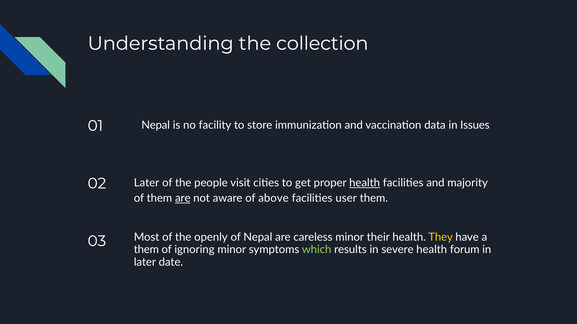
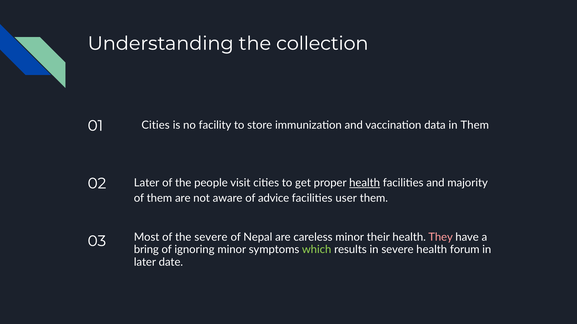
01 Nepal: Nepal -> Cities (156, 125)
in Issues: Issues -> Them (475, 125)
are underline: present -> none (183, 199)
above: above -> advice (274, 199)
the openly: openly -> severe (211, 238)
They colour: yellow -> pink (441, 238)
them: them -> bring (146, 250)
